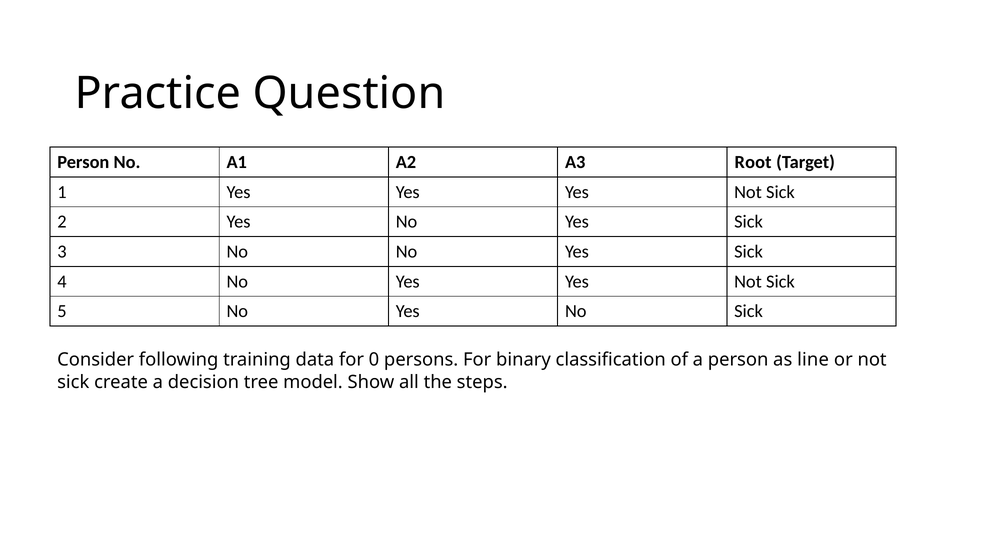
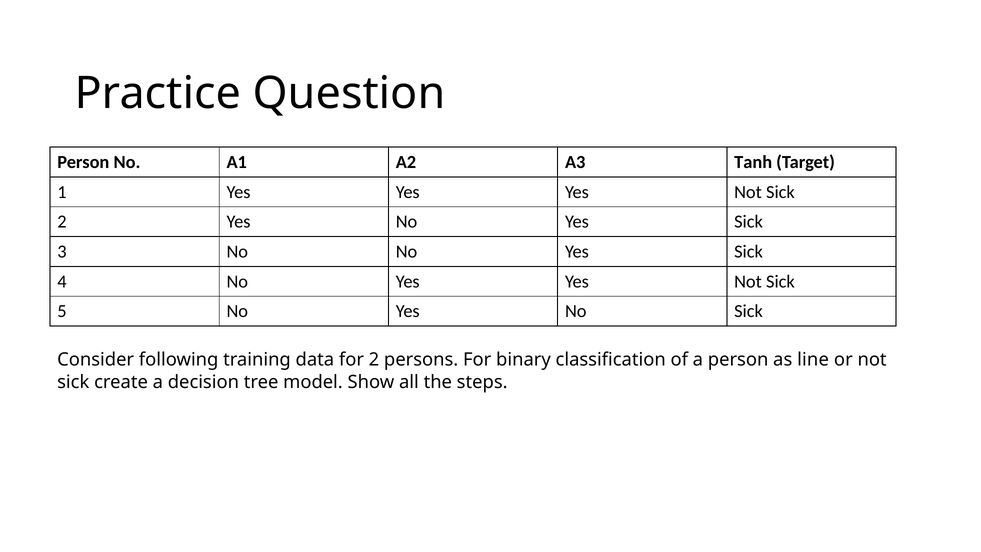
Root: Root -> Tanh (753, 162)
for 0: 0 -> 2 (374, 360)
